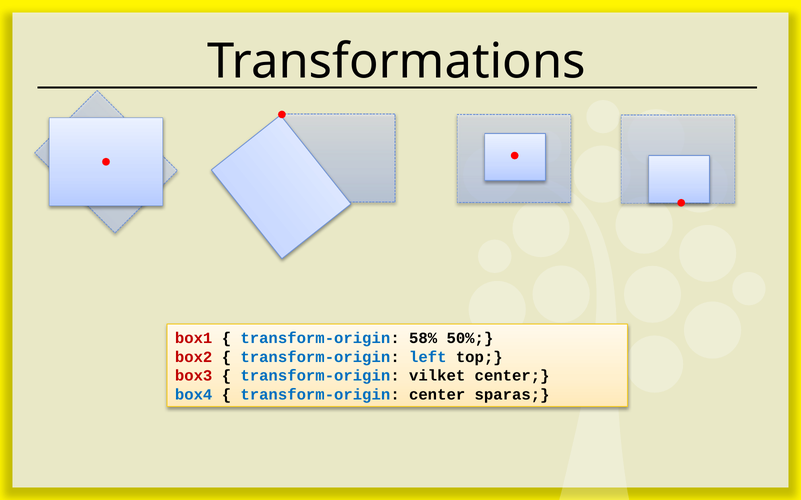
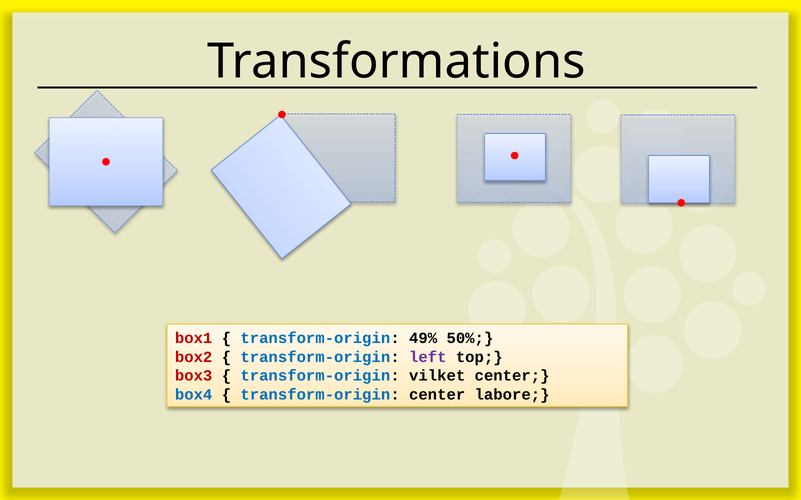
58%: 58% -> 49% (423, 339)
left colour: blue -> purple (428, 357)
sparas: sparas -> labore (512, 395)
